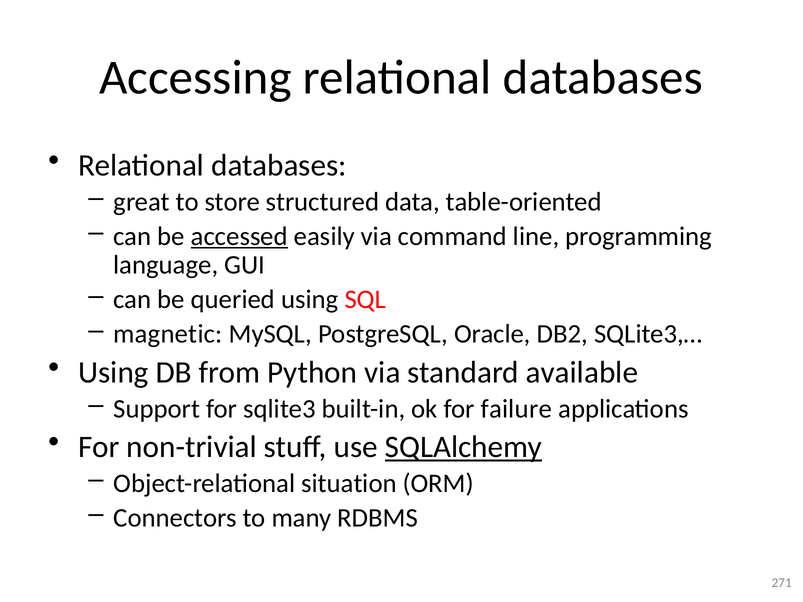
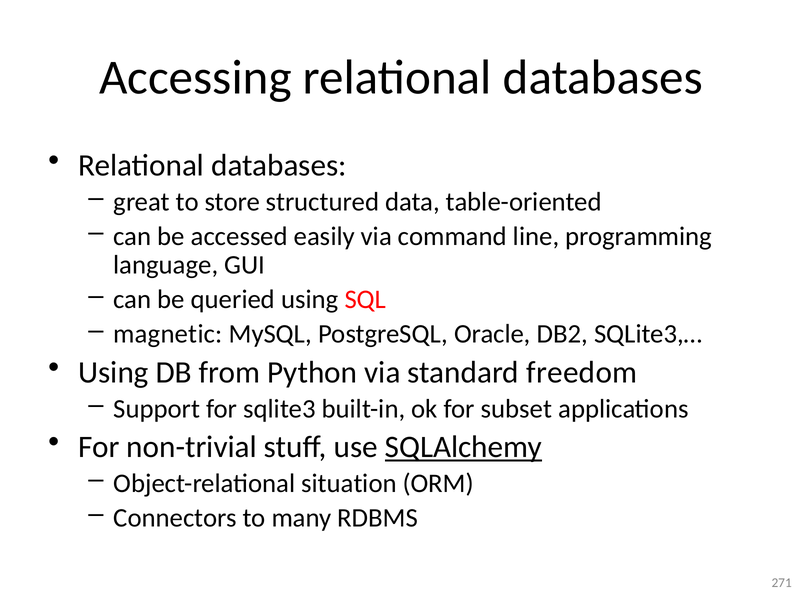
accessed underline: present -> none (239, 236)
available: available -> freedom (582, 373)
failure: failure -> subset (516, 409)
